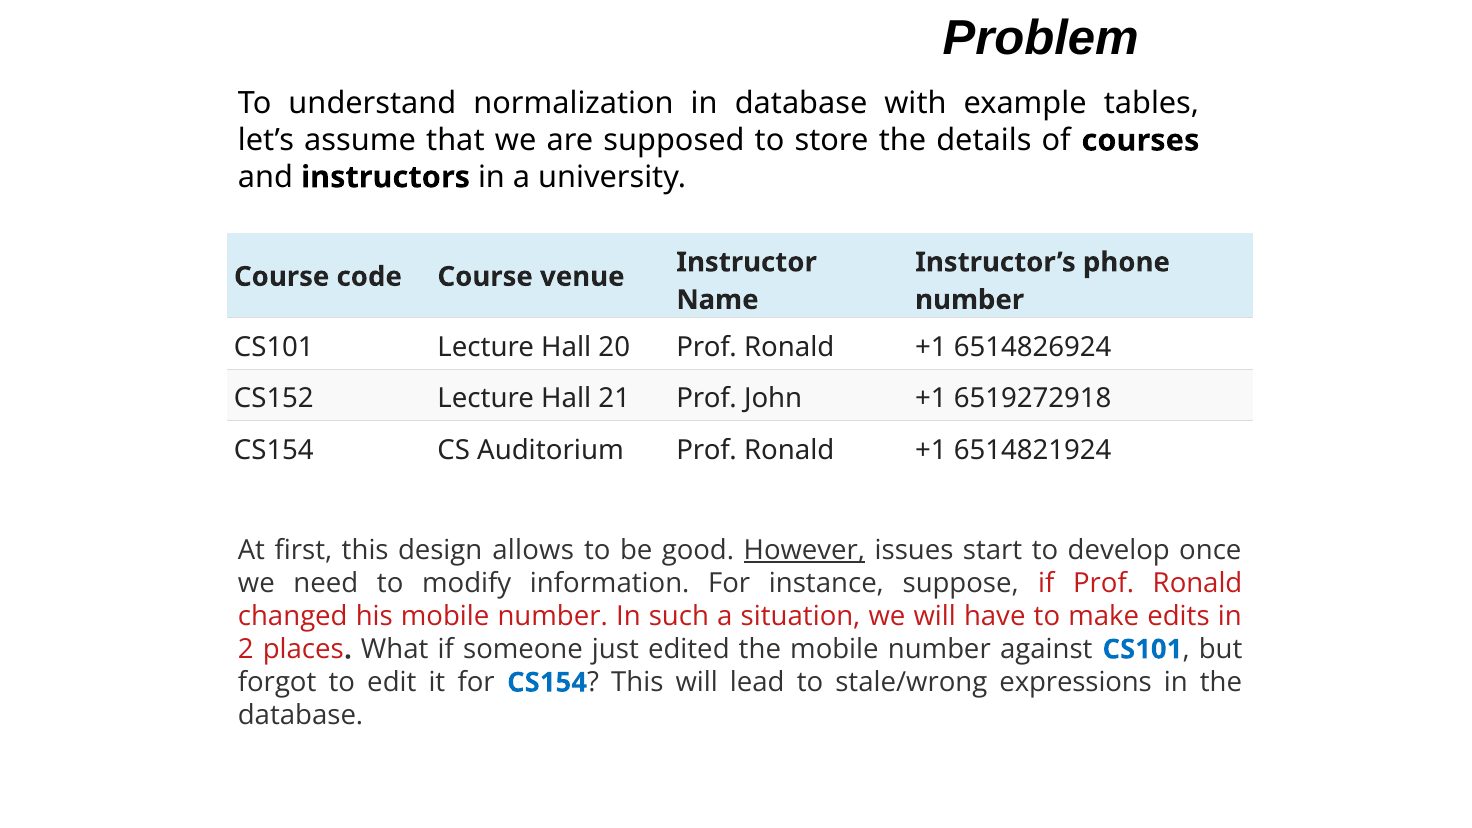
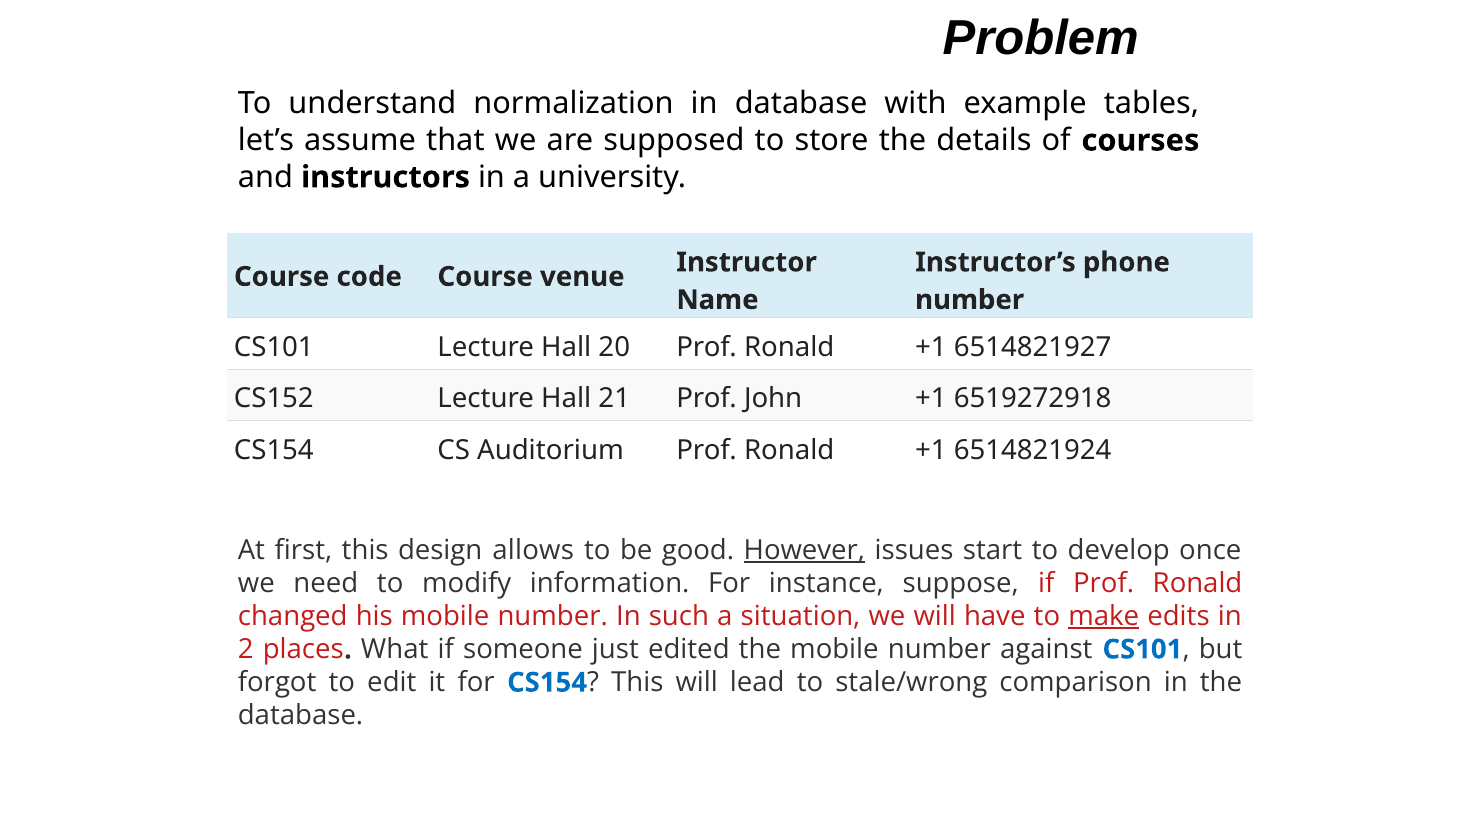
6514826924: 6514826924 -> 6514821927 (1033, 347)
make underline: none -> present (1104, 616)
expressions: expressions -> comparison (1076, 682)
